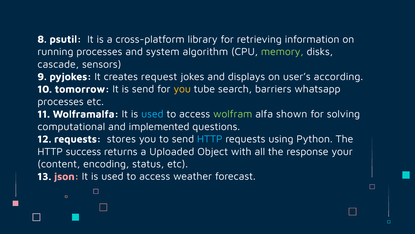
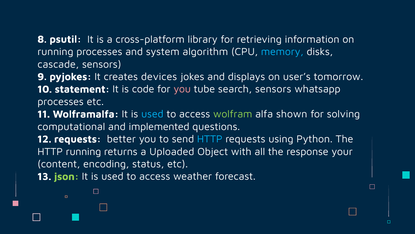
memory colour: light green -> light blue (282, 52)
request: request -> devices (159, 77)
according: according -> tomorrow (338, 77)
tomorrow: tomorrow -> statement (82, 89)
is send: send -> code (143, 89)
you colour: yellow -> pink (182, 89)
search barriers: barriers -> sensors (273, 89)
stores: stores -> better (121, 139)
HTTP success: success -> running (83, 151)
json colour: pink -> light green (66, 176)
